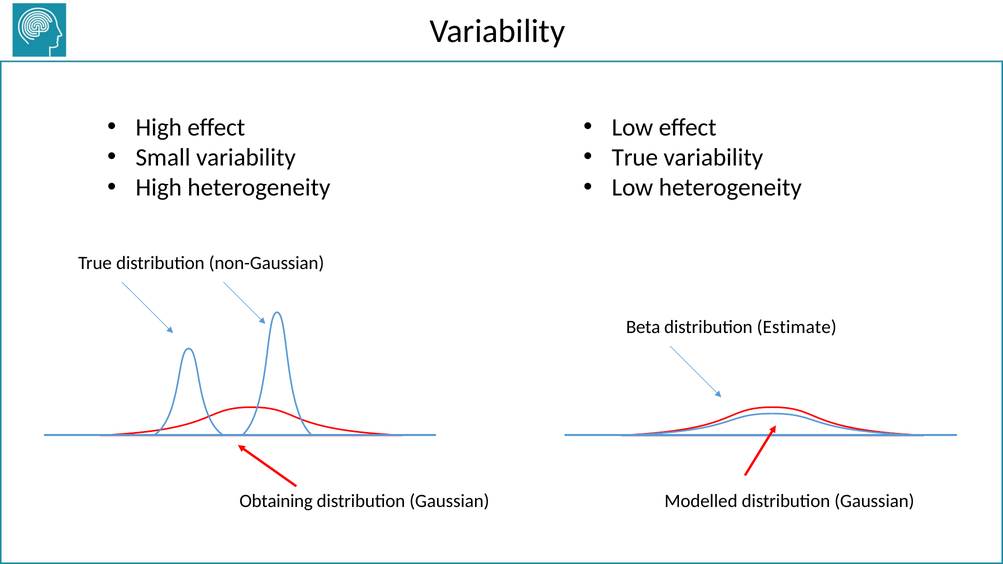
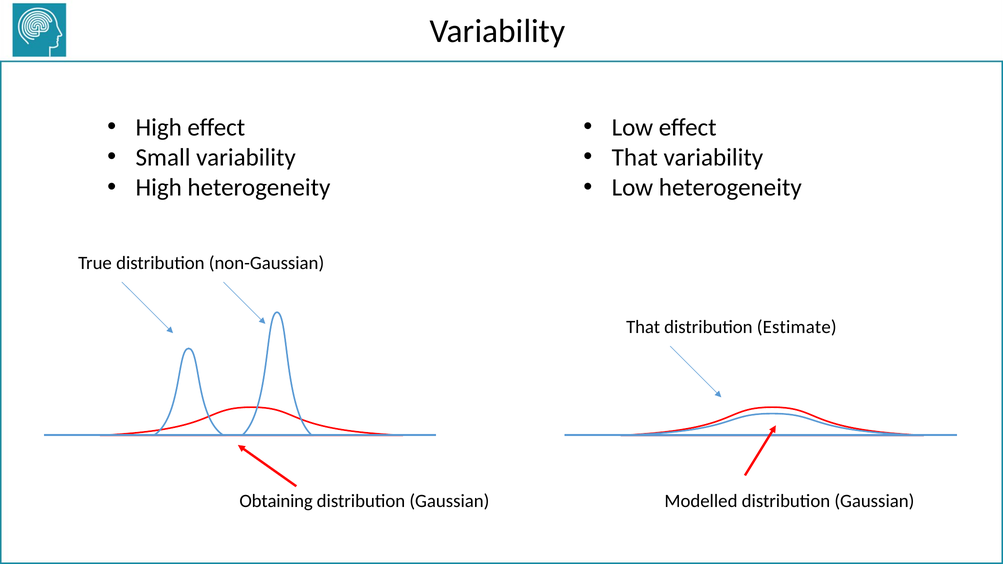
True: True -> That (635, 158)
Beta: Beta -> That (643, 327)
